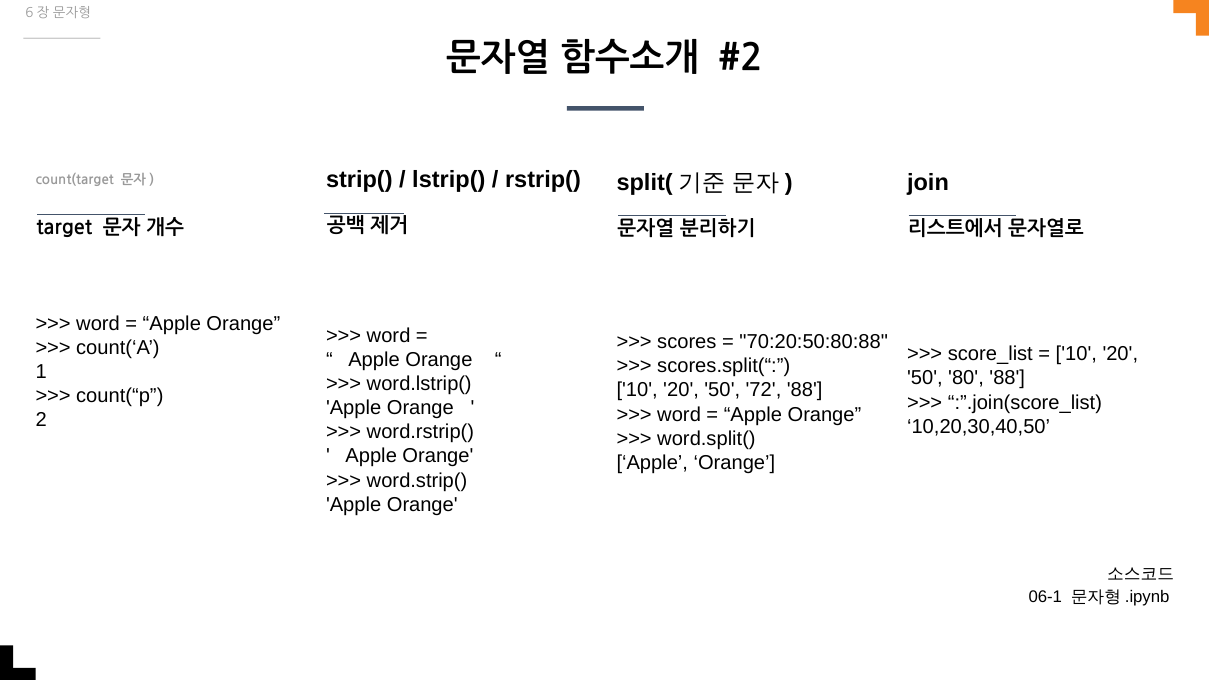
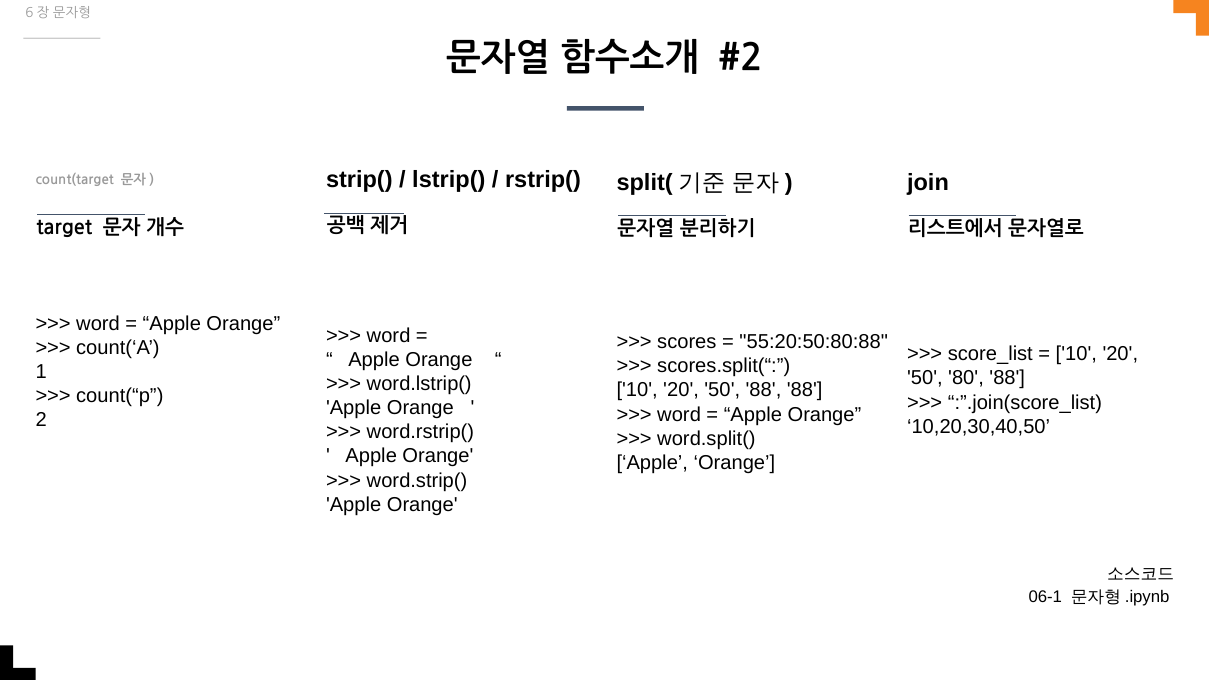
70:20:50:80:88: 70:20:50:80:88 -> 55:20:50:80:88 (814, 342)
50 72: 72 -> 88 (763, 390)
